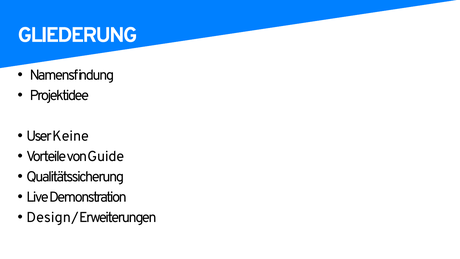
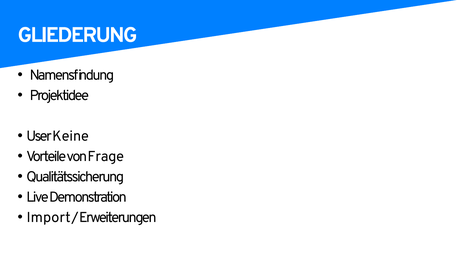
Guide: Guide -> Frage (106, 156)
Design: Design -> Import (49, 217)
